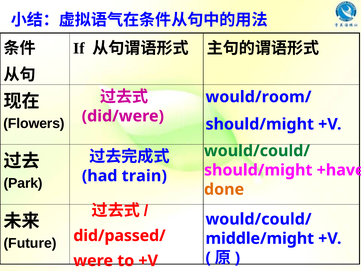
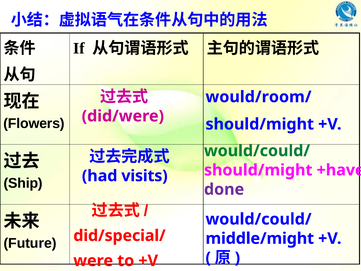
train: train -> visits (144, 176)
Park: Park -> Ship (23, 183)
done colour: orange -> purple (224, 189)
did/passed/: did/passed/ -> did/special/ (119, 235)
